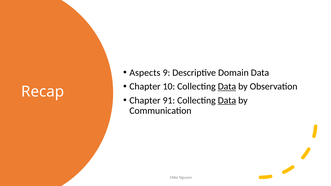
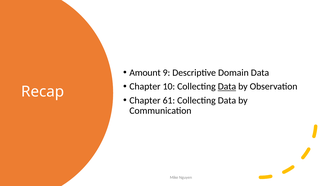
Aspects: Aspects -> Amount (145, 73)
91: 91 -> 61 (169, 100)
Data underline: present -> none (227, 100)
